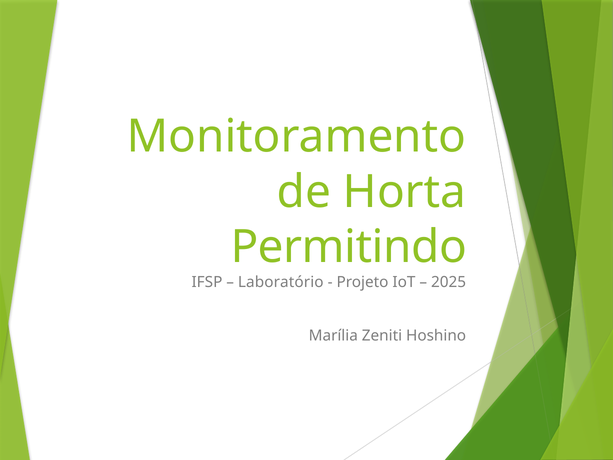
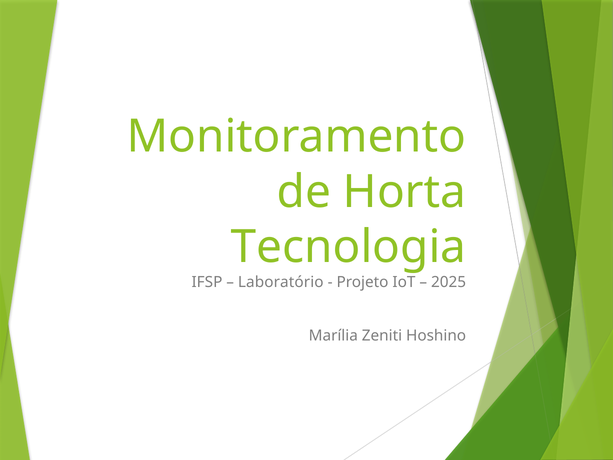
Permitindo: Permitindo -> Tecnologia (349, 247)
